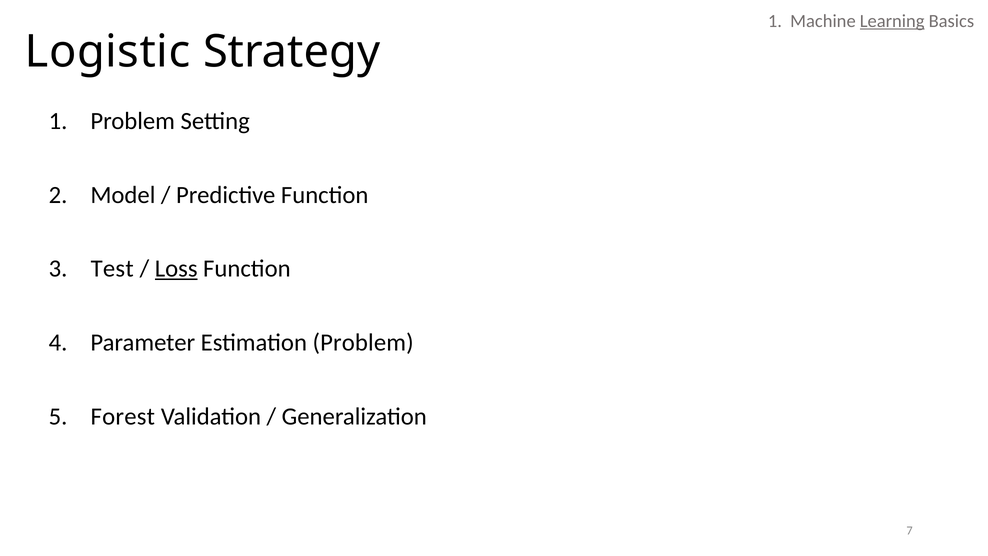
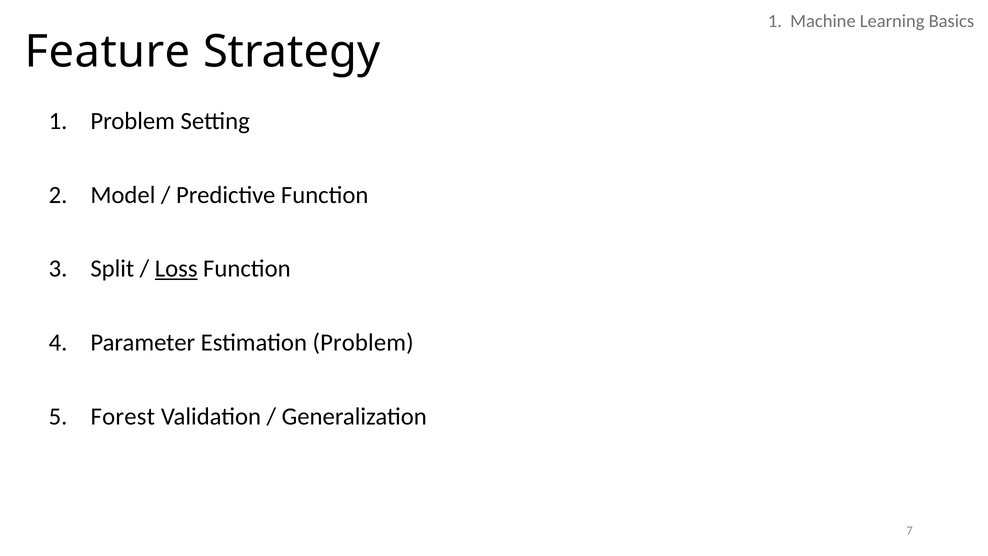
Learning underline: present -> none (892, 21)
Logistic: Logistic -> Feature (108, 52)
Test: Test -> Split (112, 269)
